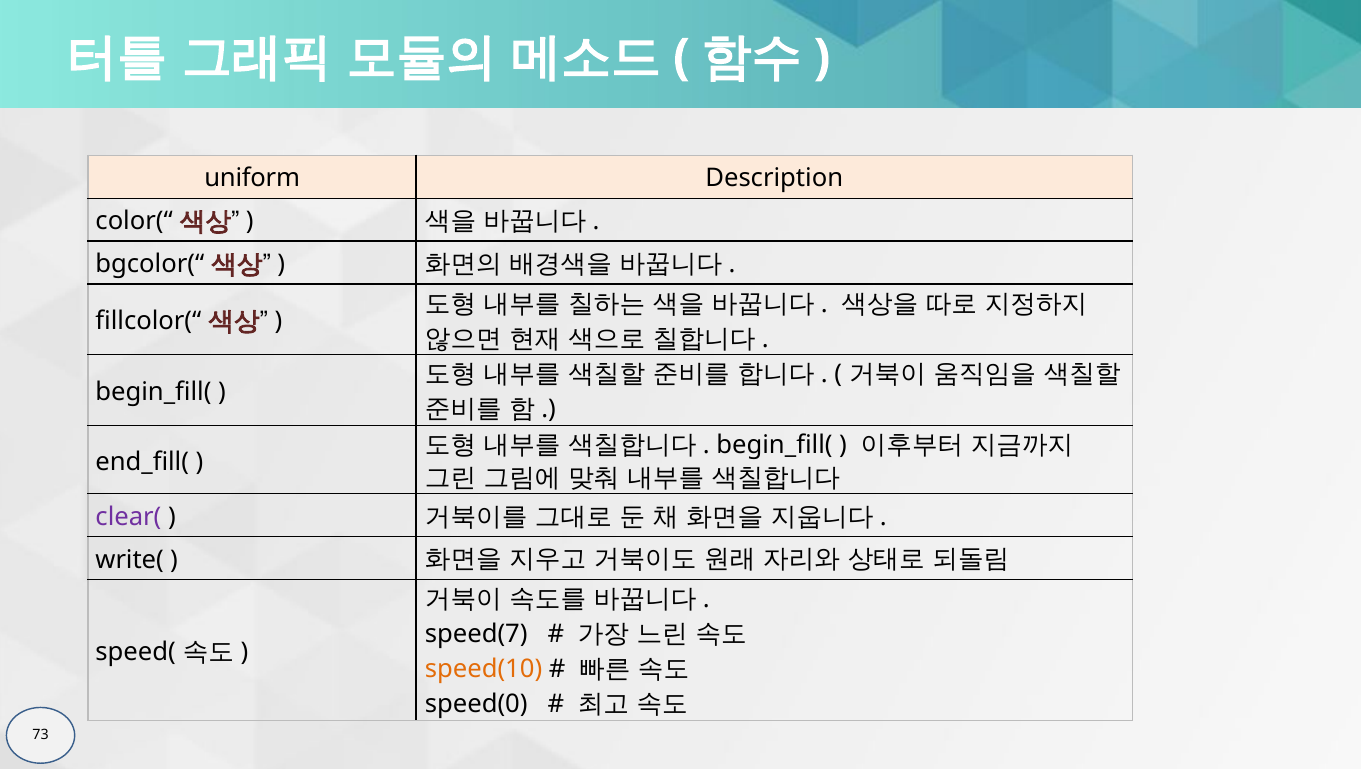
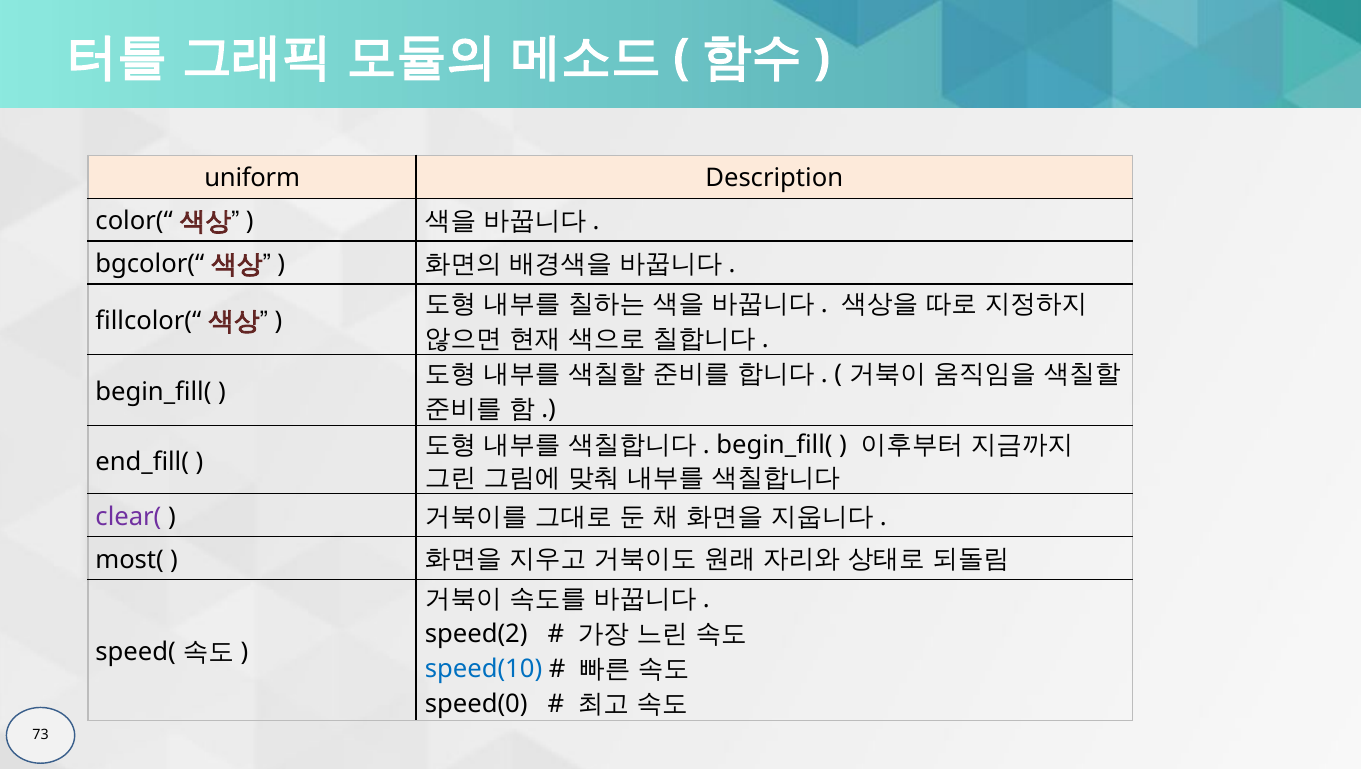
write(: write( -> most( (130, 560)
speed(7: speed(7 -> speed(2 (476, 634)
speed(10 colour: orange -> blue (484, 670)
